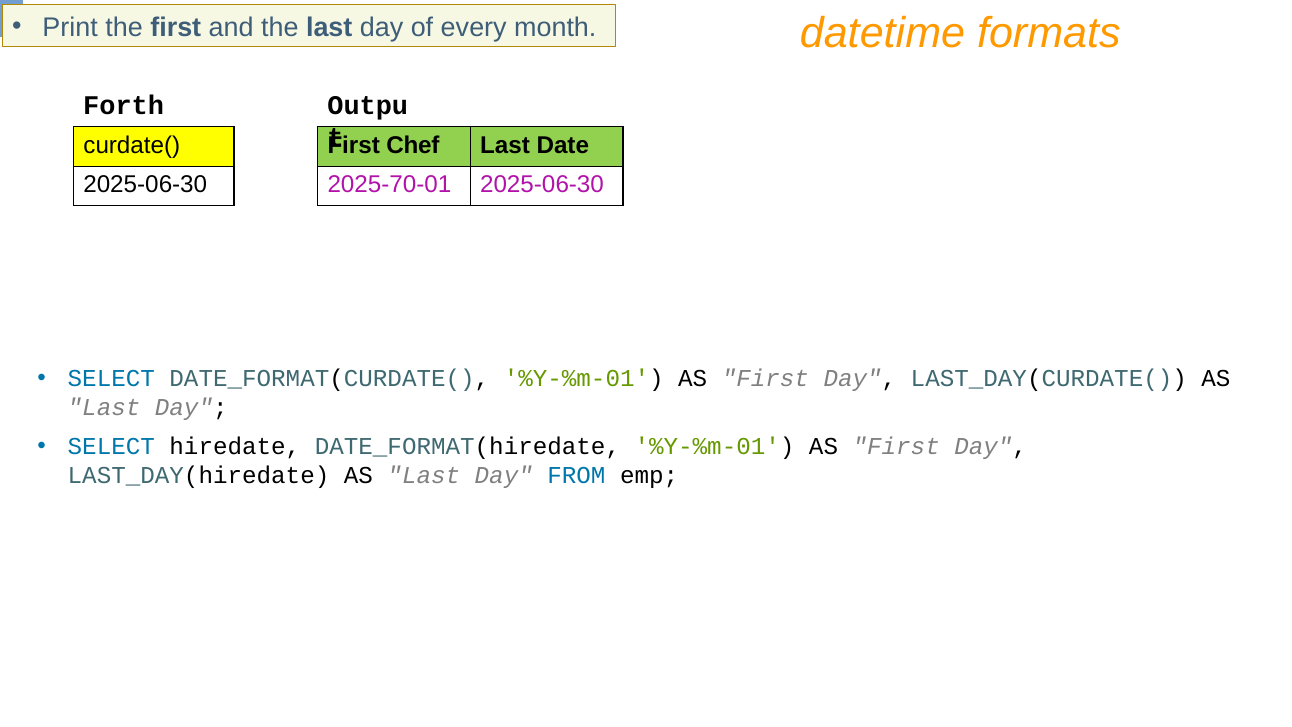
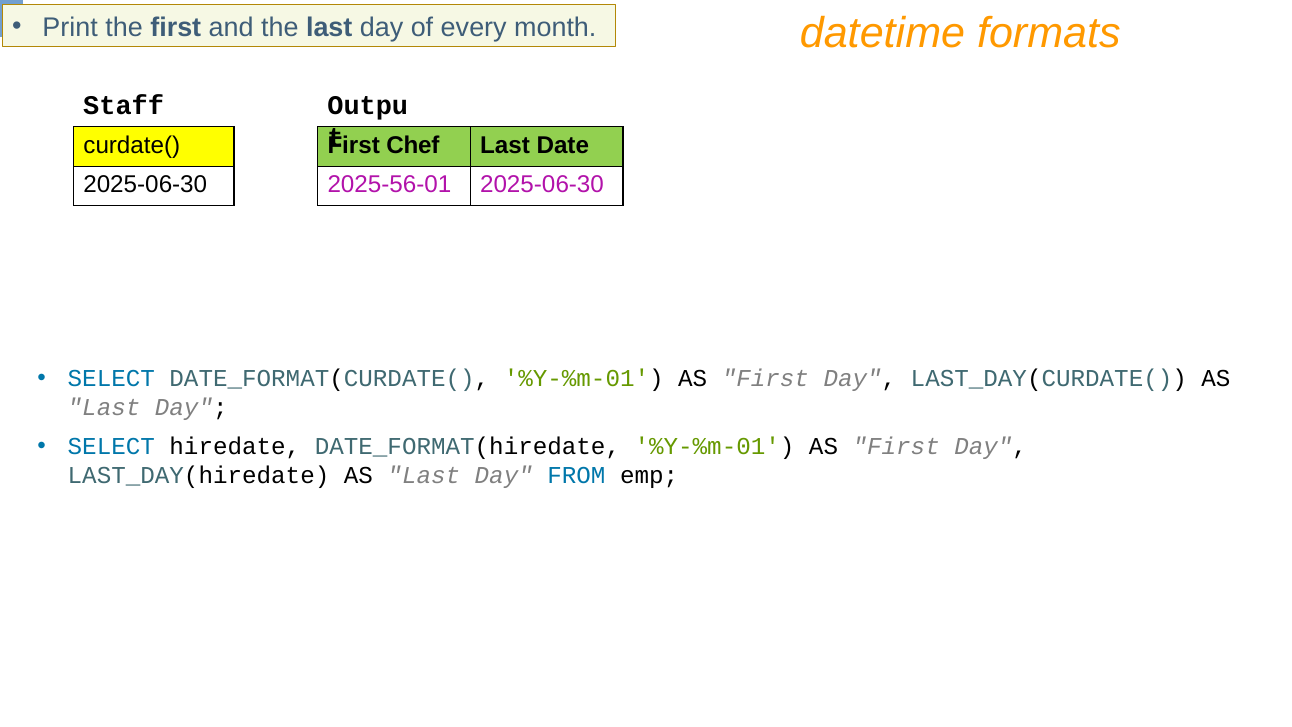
Forth: Forth -> Staff (124, 105)
2025-70-01: 2025-70-01 -> 2025-56-01 (389, 185)
